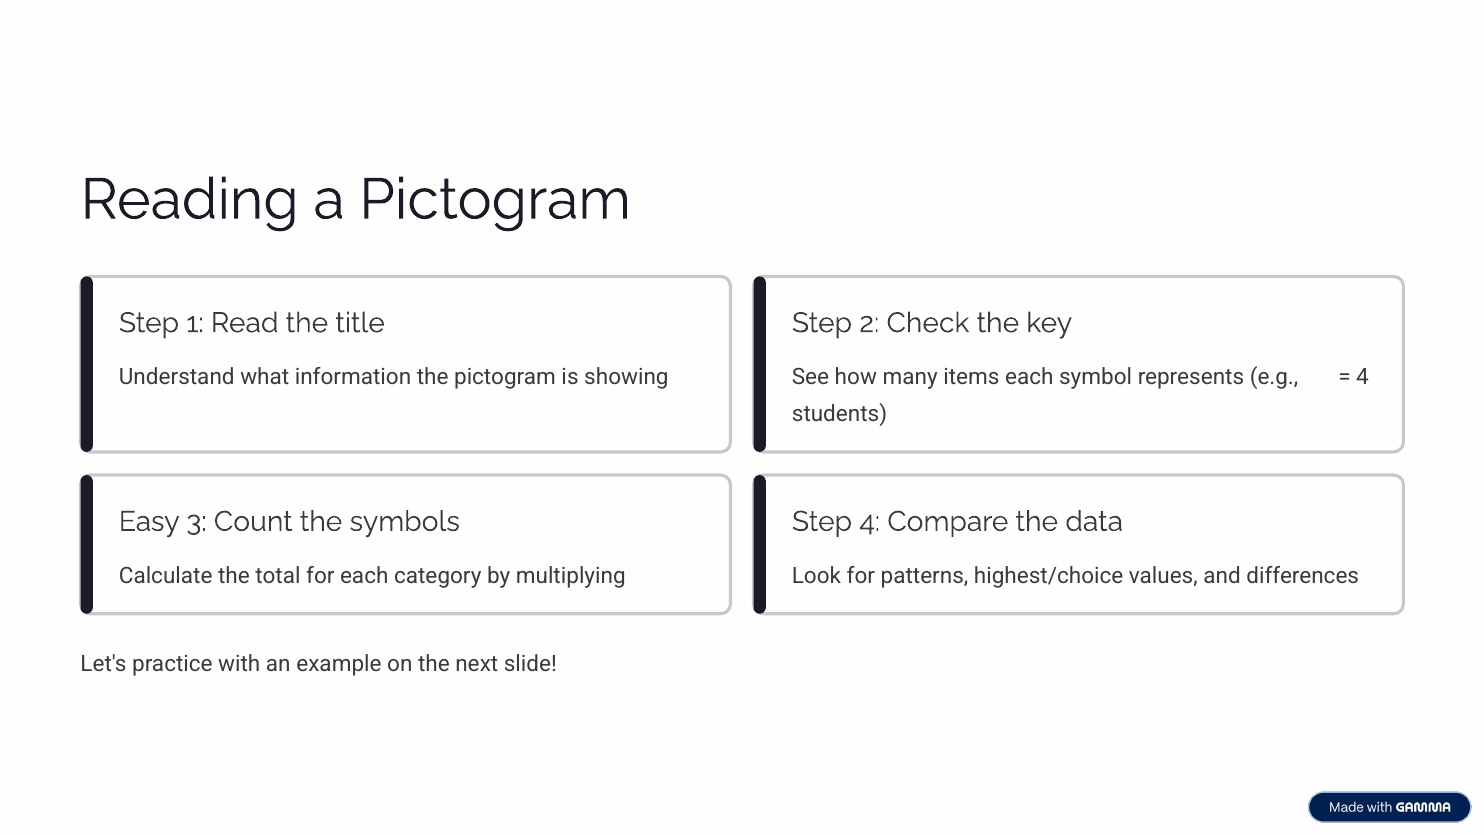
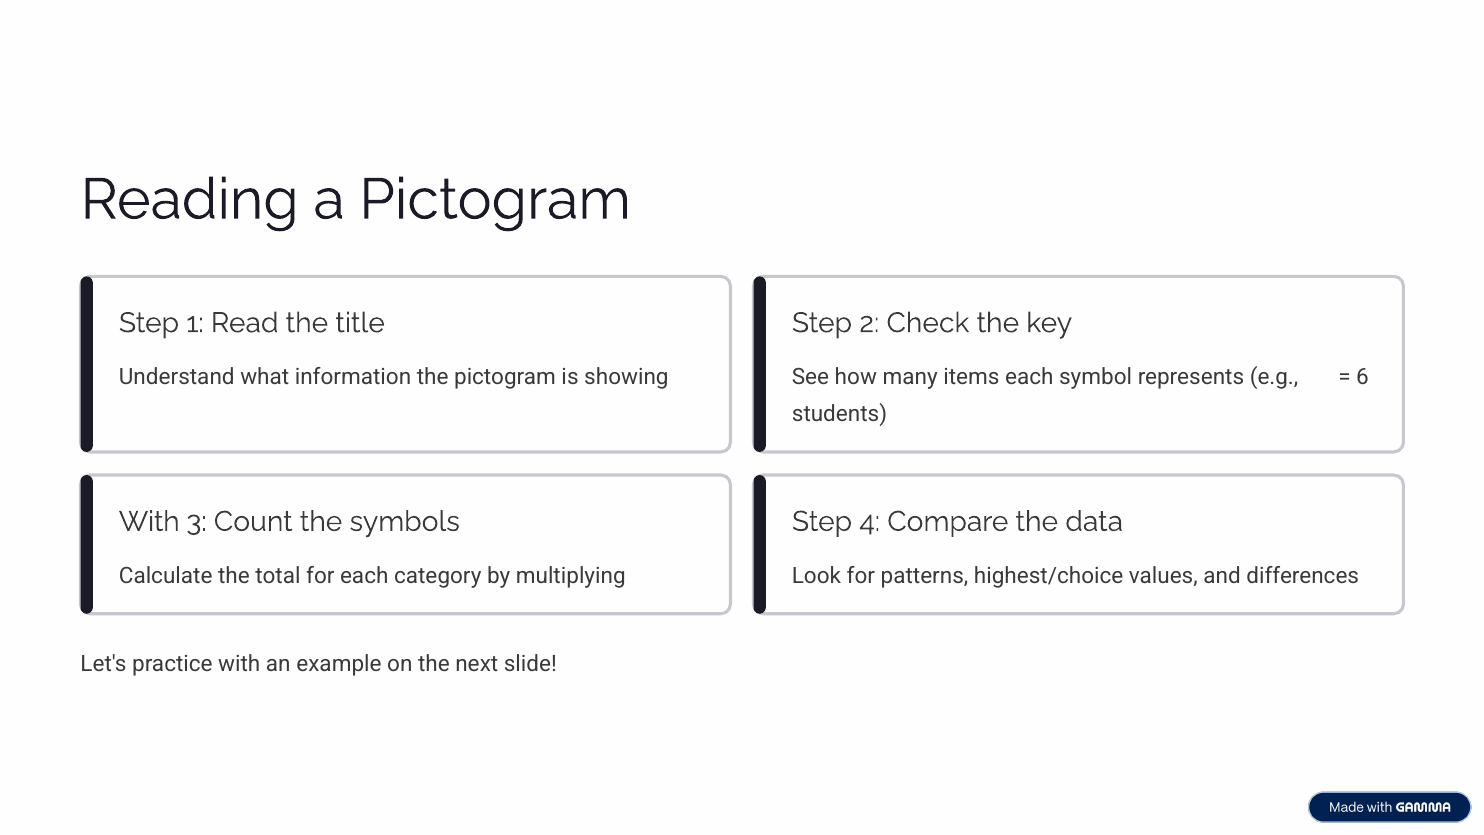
4: 4 -> 6 (1363, 377)
Easy: Easy -> With (149, 521)
